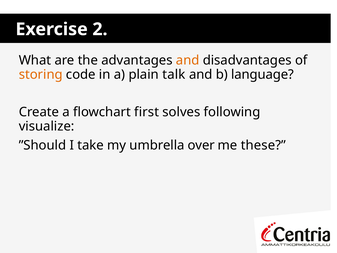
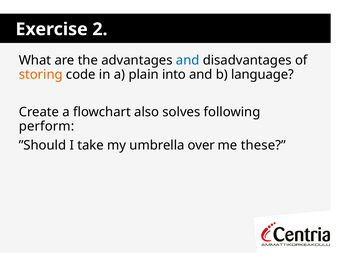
and colour: orange -> blue (188, 60)
talk: talk -> into (174, 74)
first: first -> also (147, 112)
visualize: visualize -> perform (47, 126)
